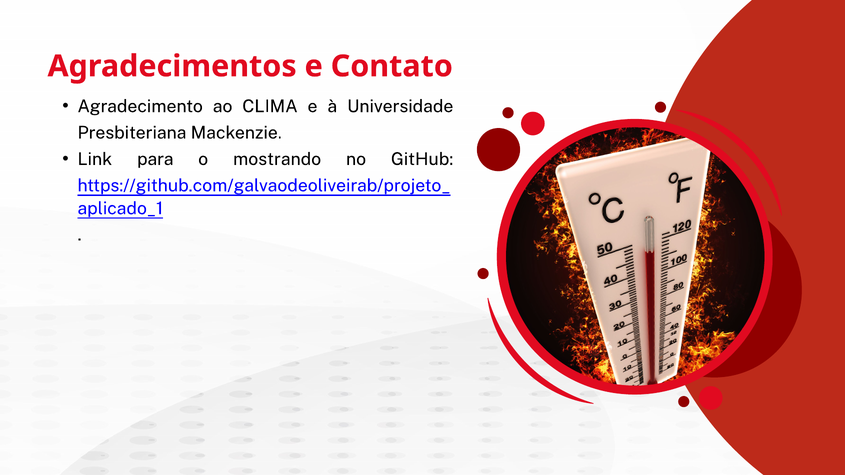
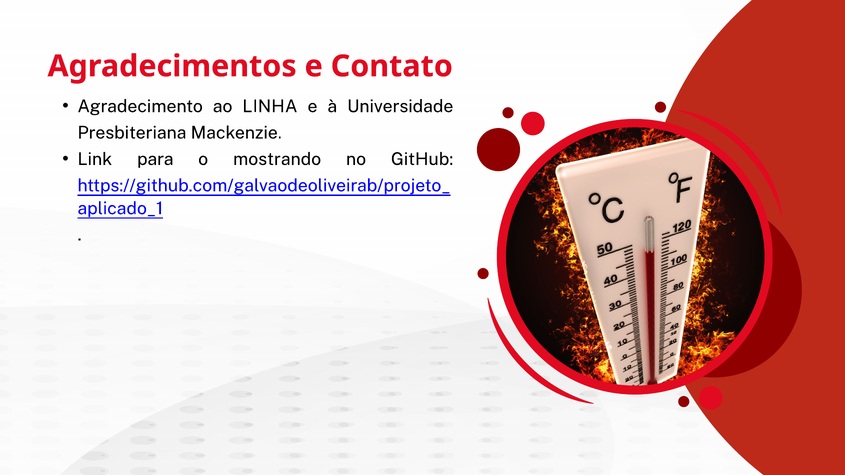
CLIMA: CLIMA -> LINHA (270, 106)
